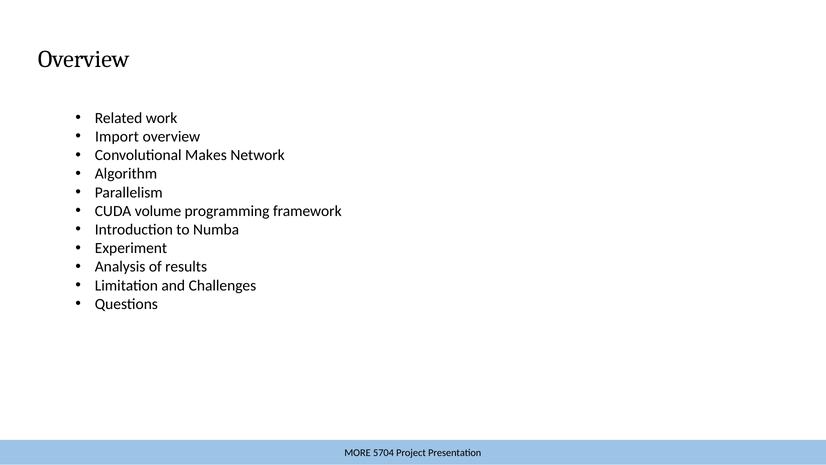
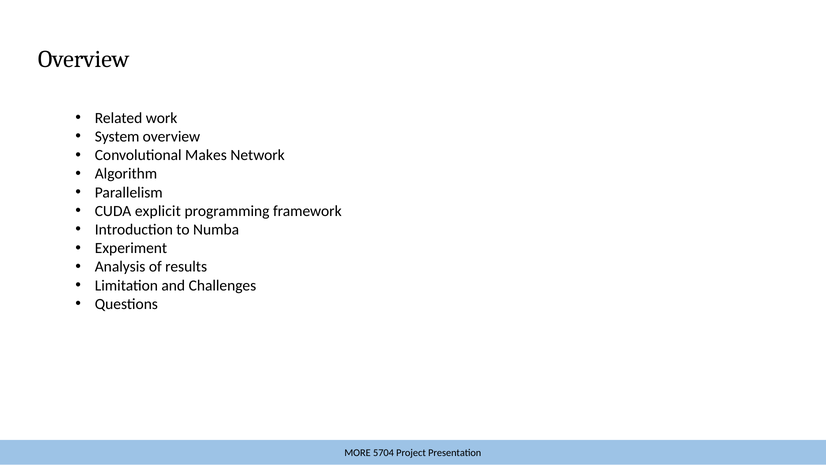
Import: Import -> System (117, 137)
volume: volume -> explicit (158, 211)
